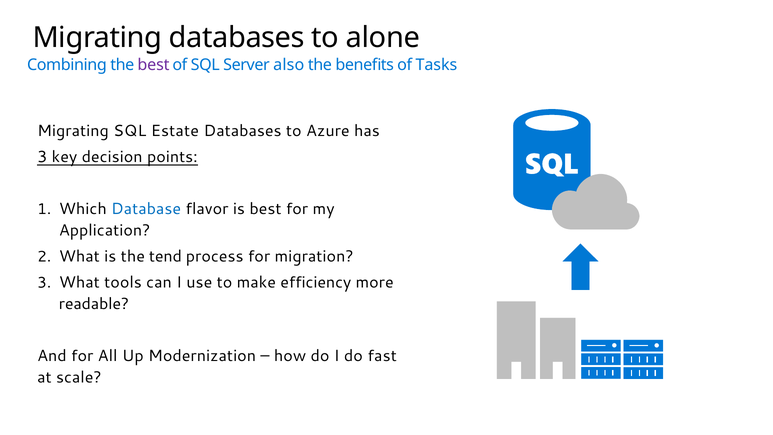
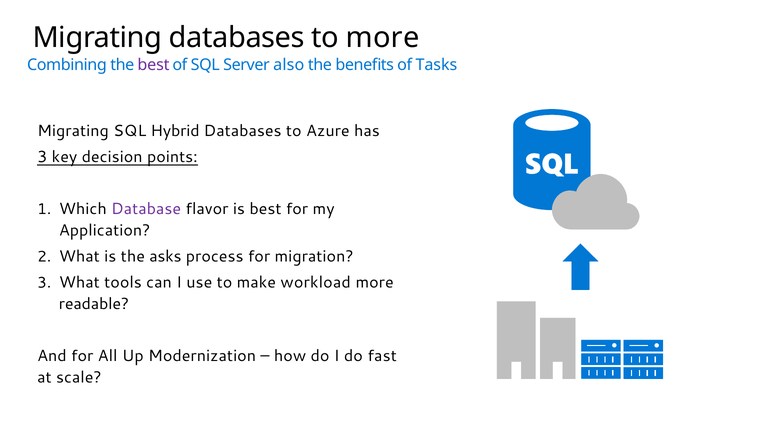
to alone: alone -> more (383, 37)
Estate: Estate -> Hybrid (175, 131)
Database colour: blue -> purple (146, 209)
tend: tend -> asks (165, 256)
efficiency: efficiency -> workload (316, 282)
